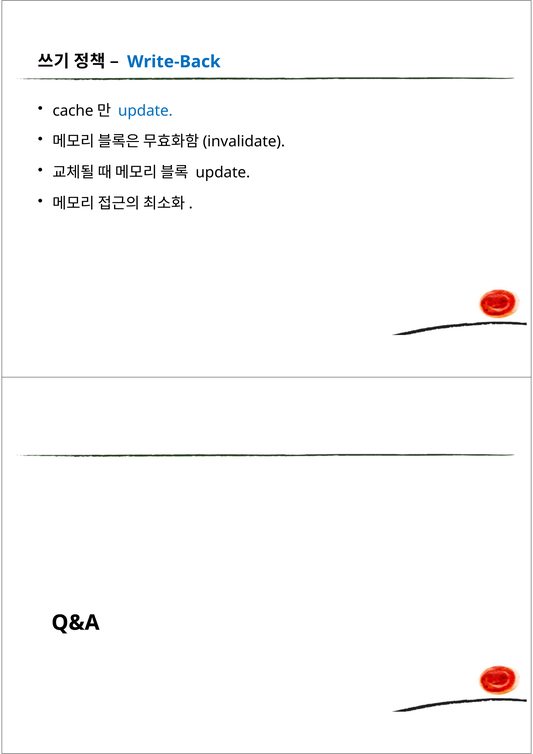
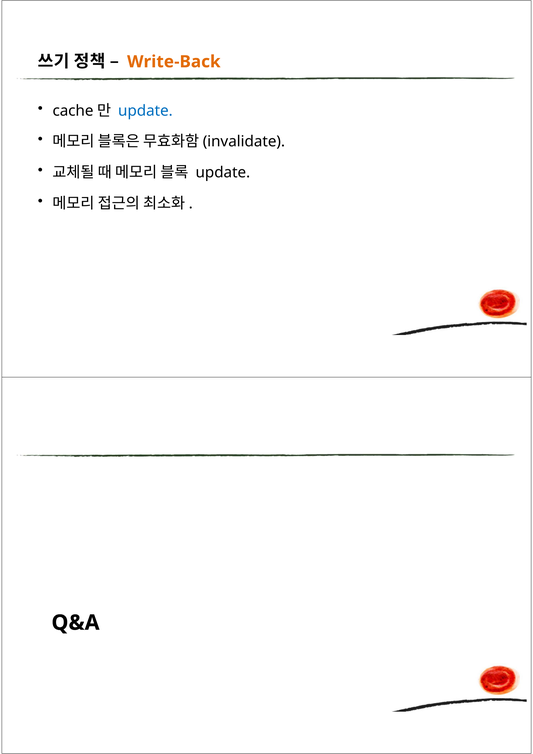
Write-Back colour: blue -> orange (174, 62)
